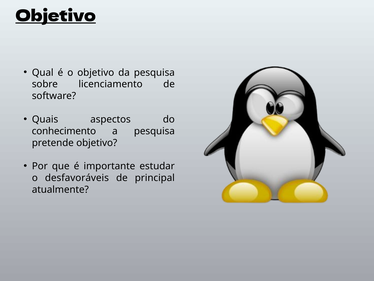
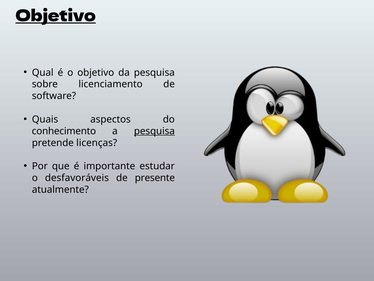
pesquisa underline: none -> present (154, 131)
pretende objetivo: objetivo -> licenças (97, 143)
principal: principal -> presente (155, 178)
